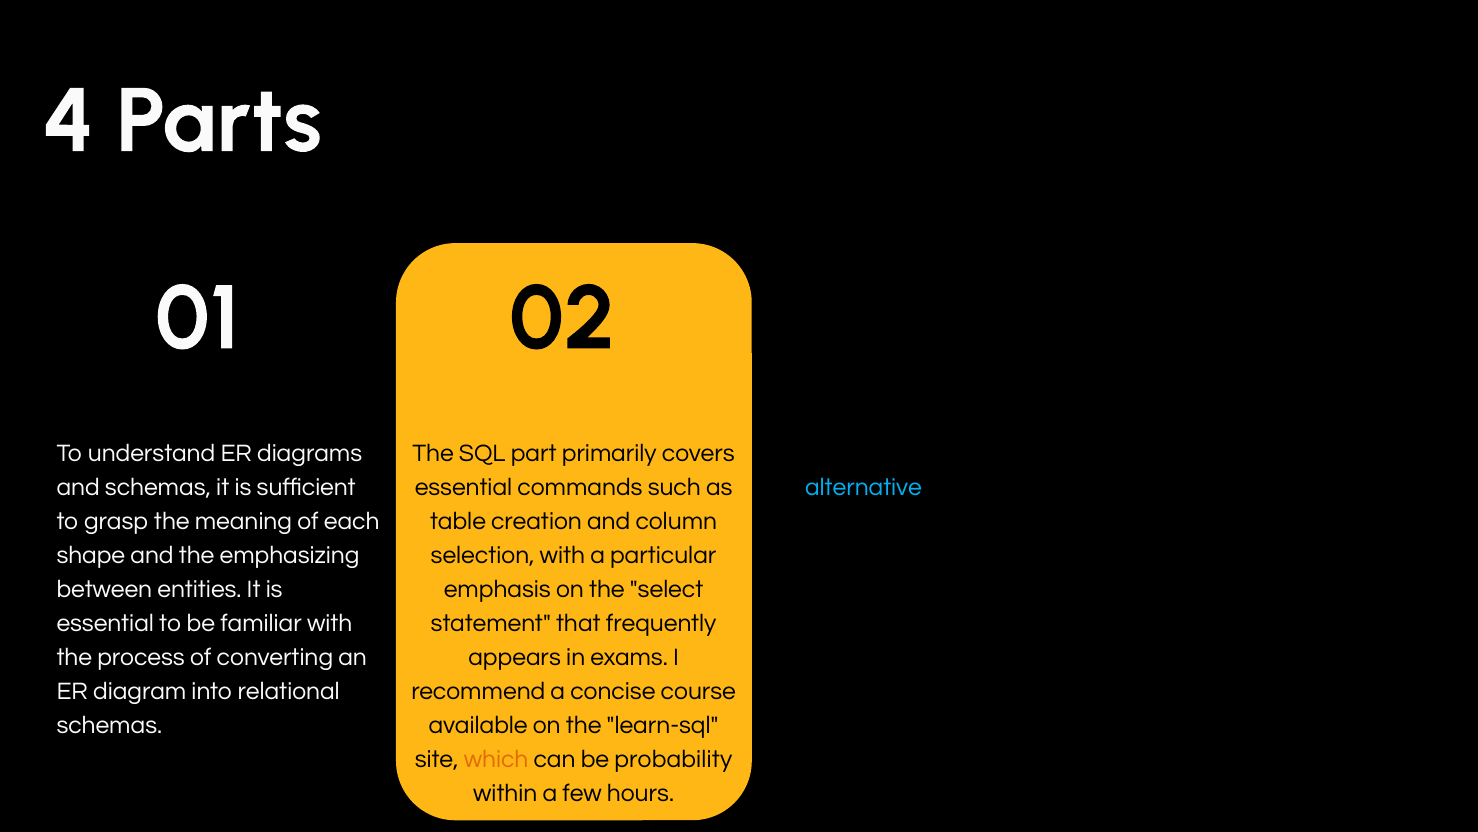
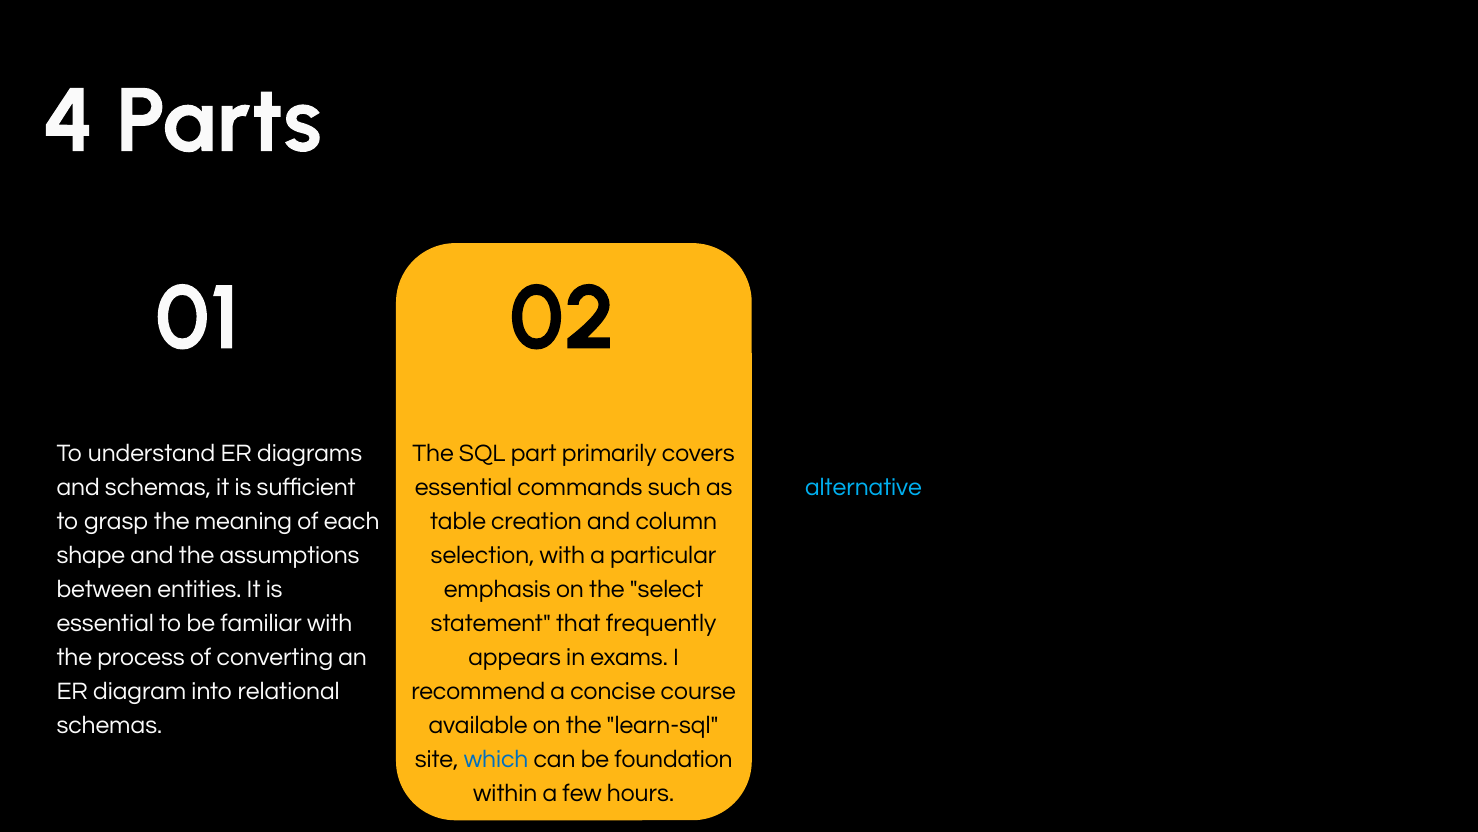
the emphasizing: emphasizing -> assumptions (290, 555)
which colour: orange -> blue (496, 759)
probability: probability -> foundation (673, 759)
